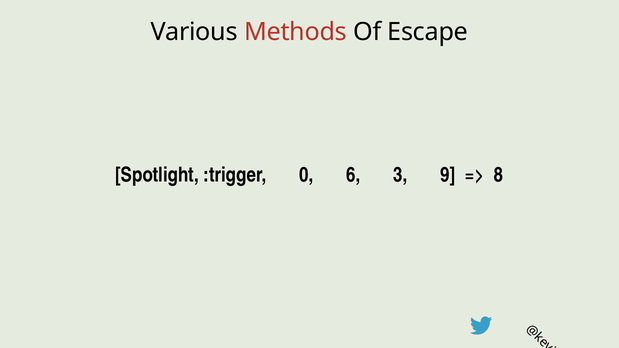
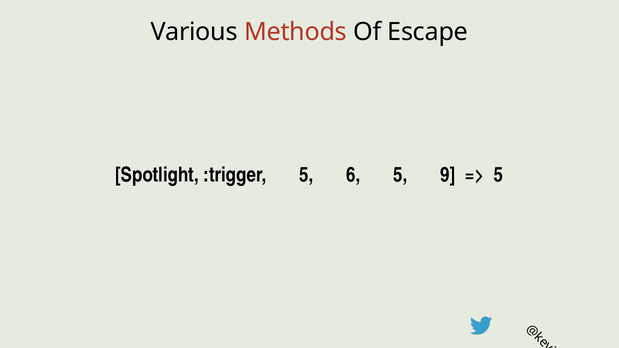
:trigger 0: 0 -> 5 (307, 175)
6 3: 3 -> 5 (400, 175)
8: 8 -> 5 (499, 175)
